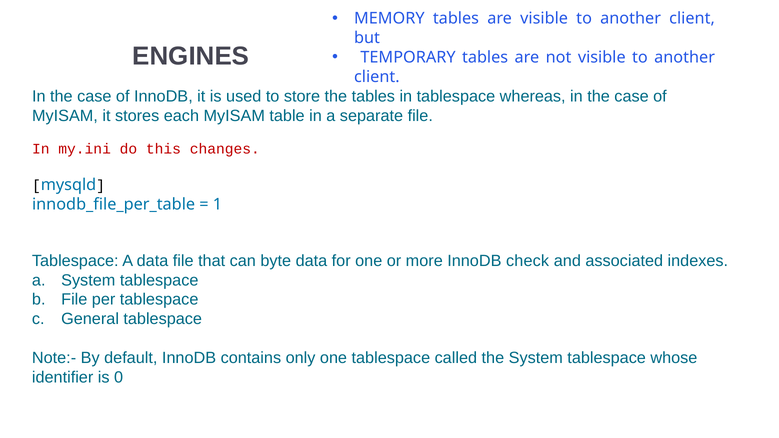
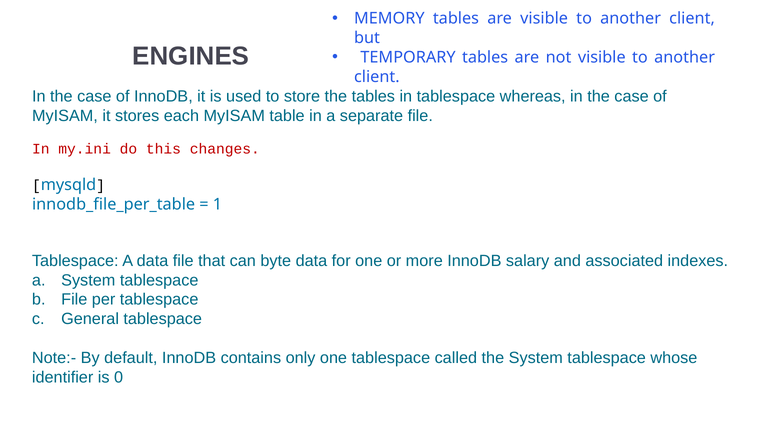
check: check -> salary (528, 261)
